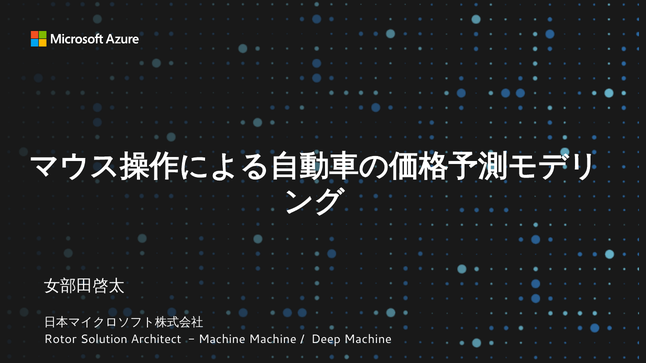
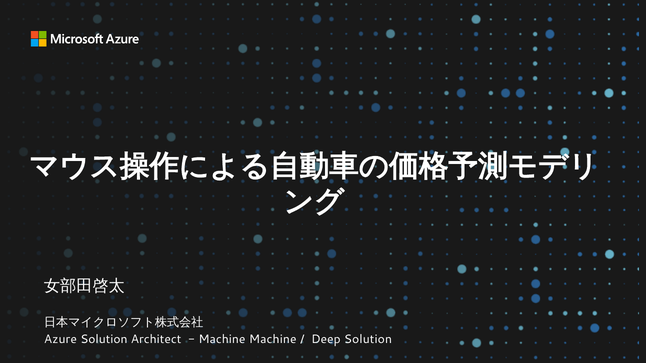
Rotor: Rotor -> Azure (60, 339)
Deep Machine: Machine -> Solution (368, 339)
